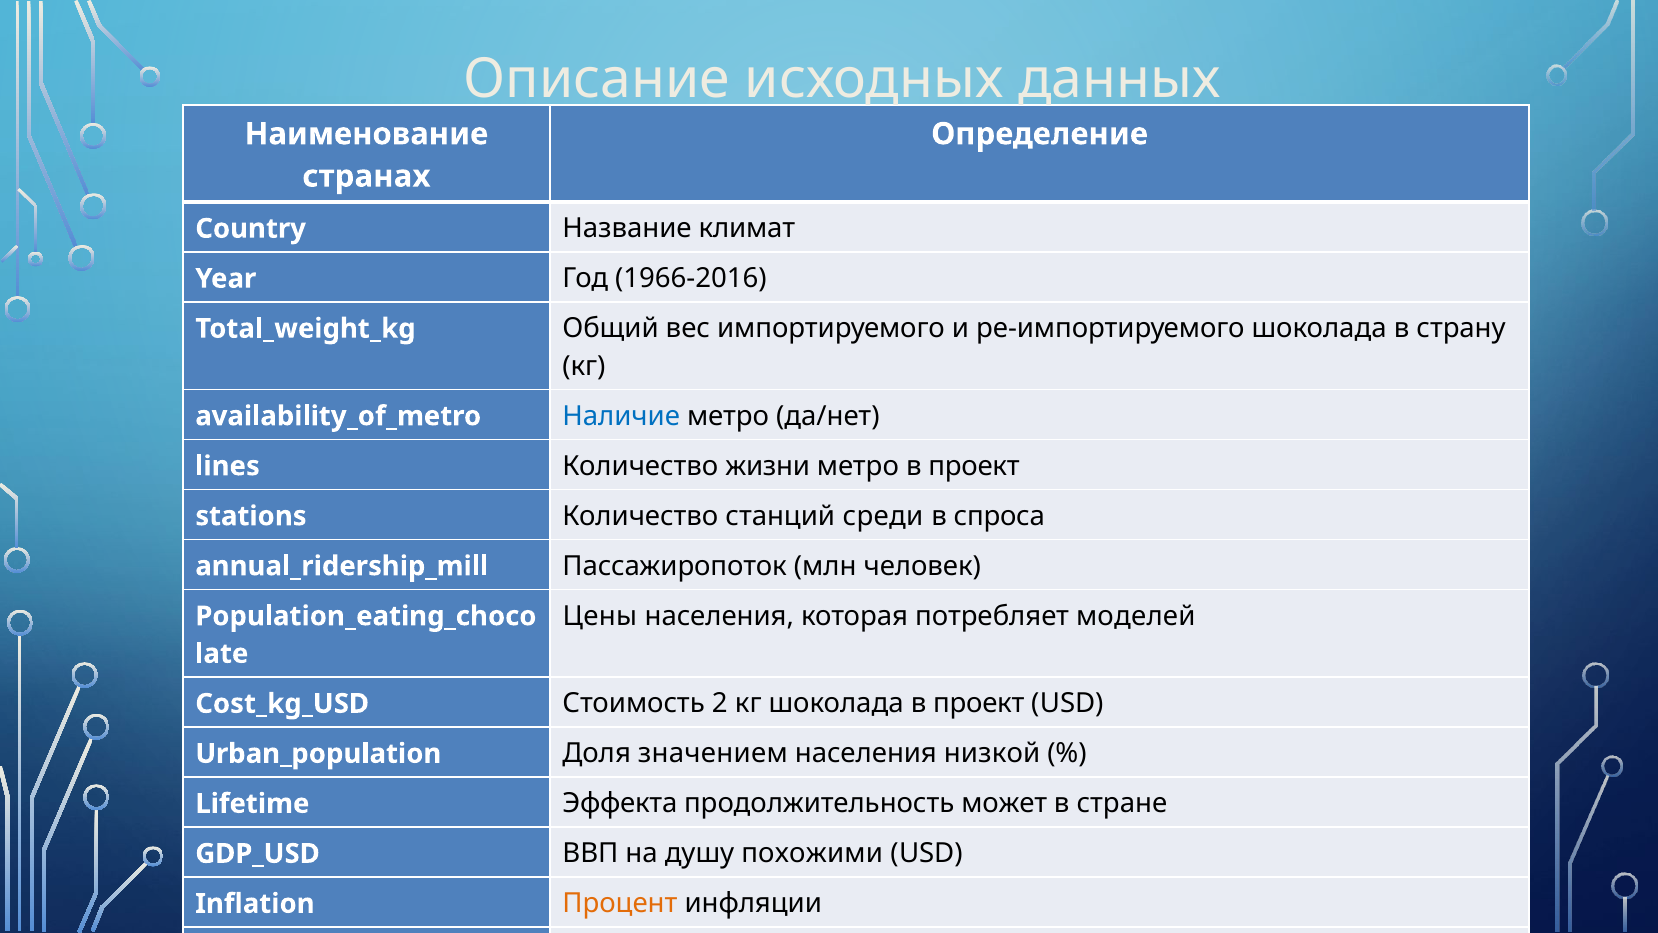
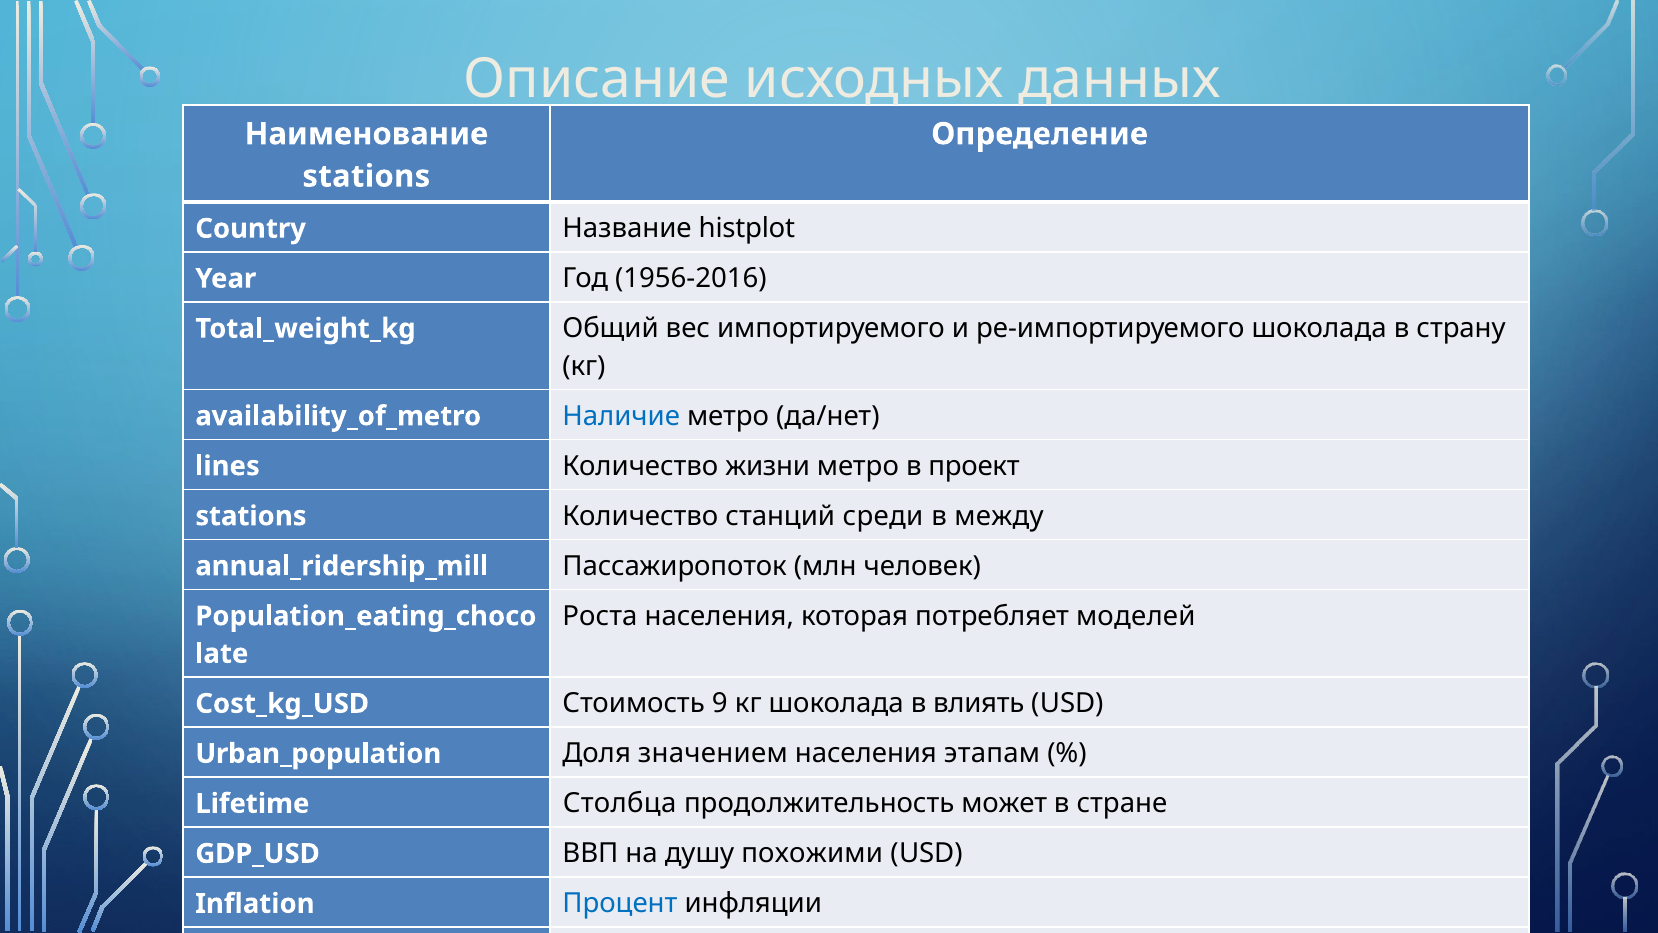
странах: странах -> stations (366, 176)
климат: климат -> histplot (747, 229)
1966-2016: 1966-2016 -> 1956-2016 (691, 279)
спроса: спроса -> между (999, 516)
Цены: Цены -> Роста (600, 616)
2: 2 -> 9 (720, 703)
шоколада в проект: проект -> влиять (979, 703)
низкой: низкой -> этапам (992, 753)
Эффекта: Эффекта -> Столбца (620, 803)
Процент colour: orange -> blue (620, 903)
